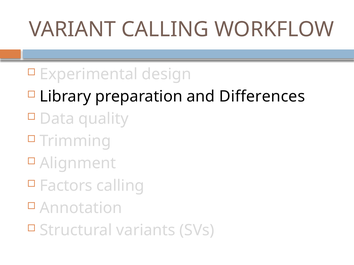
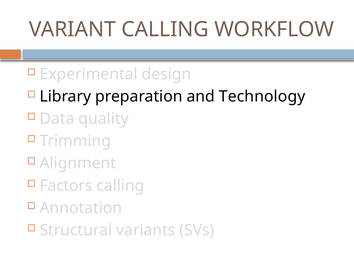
Differences: Differences -> Technology (262, 97)
